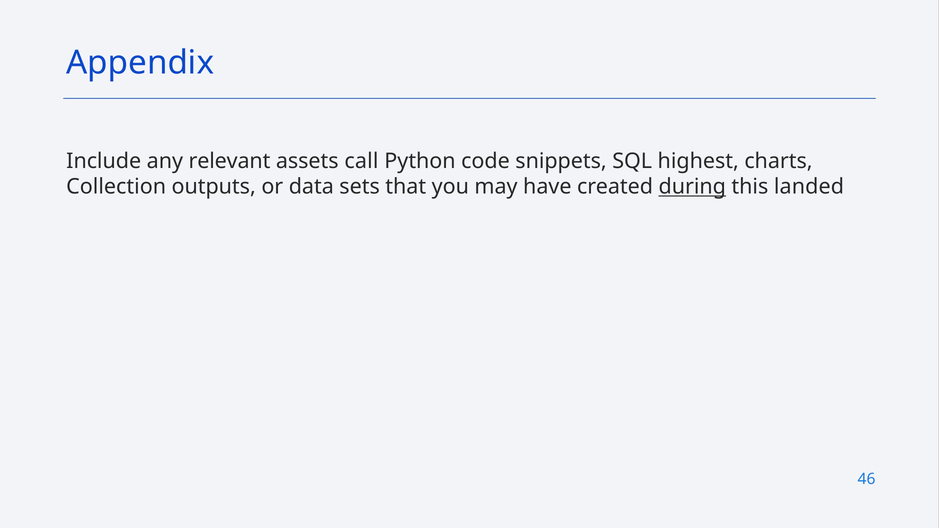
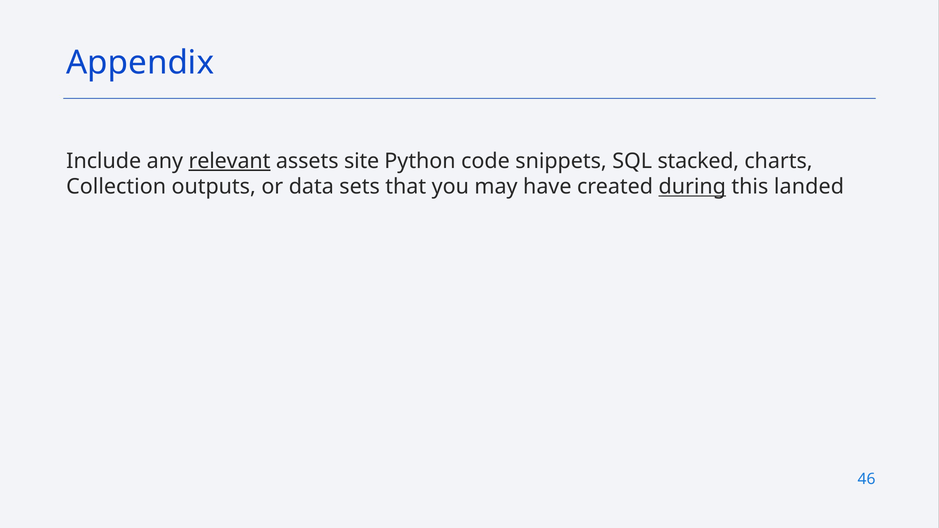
relevant underline: none -> present (229, 161)
call: call -> site (362, 161)
highest: highest -> stacked (698, 161)
